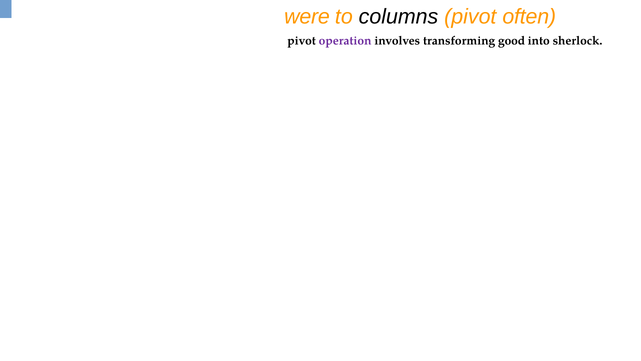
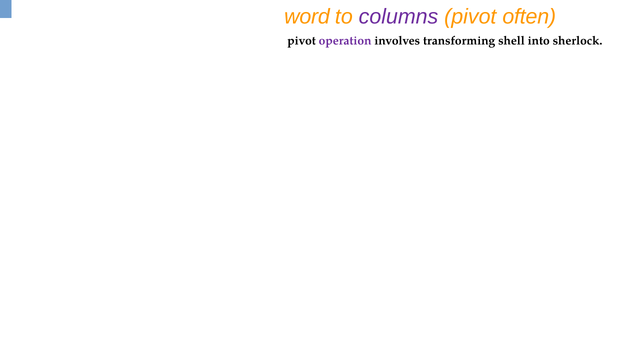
were: were -> word (307, 17)
columns colour: black -> purple (398, 17)
good: good -> shell (512, 41)
